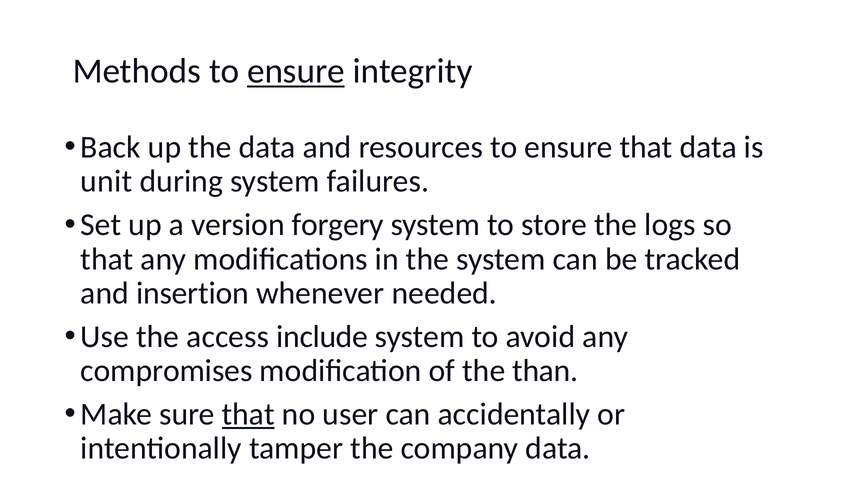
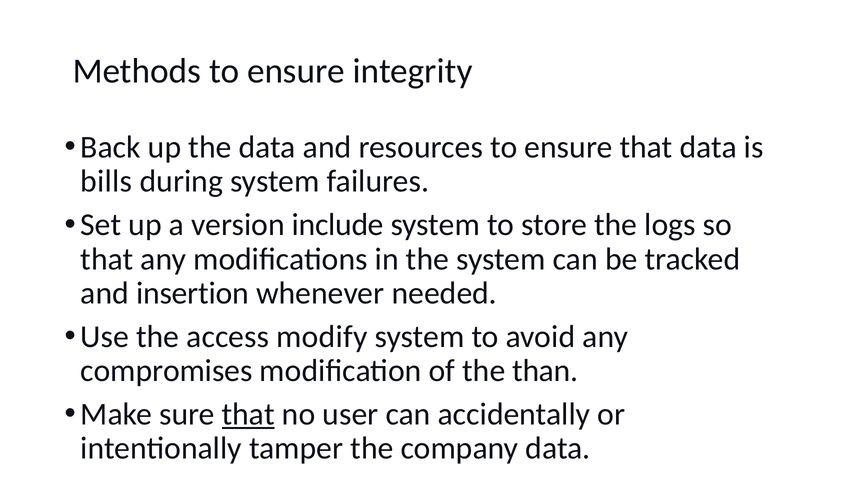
ensure underline: present -> none (296, 71)
unit: unit -> bills (106, 181)
forgery: forgery -> include (338, 224)
include: include -> modify (322, 336)
